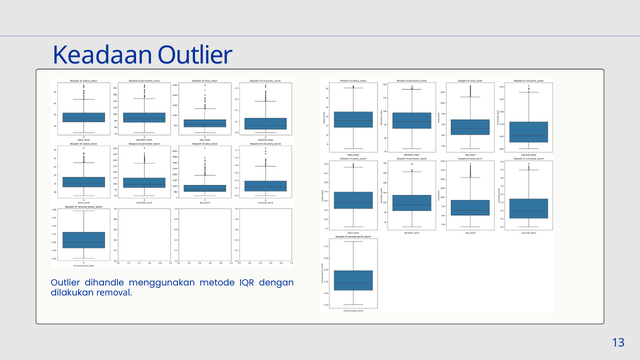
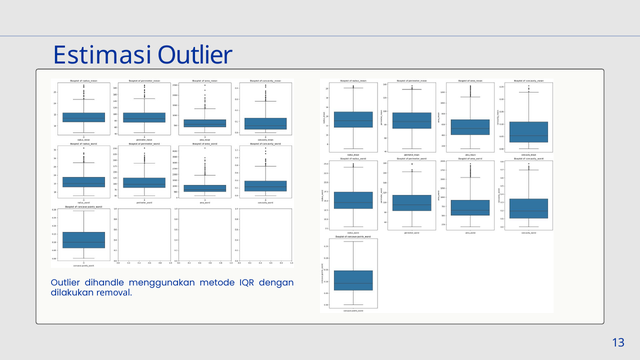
Keadaan: Keadaan -> Estimasi (103, 56)
